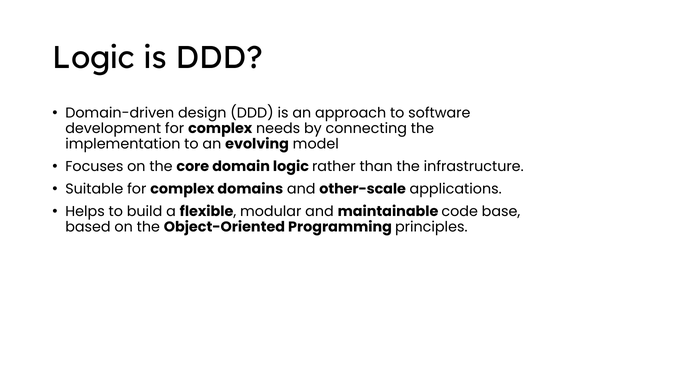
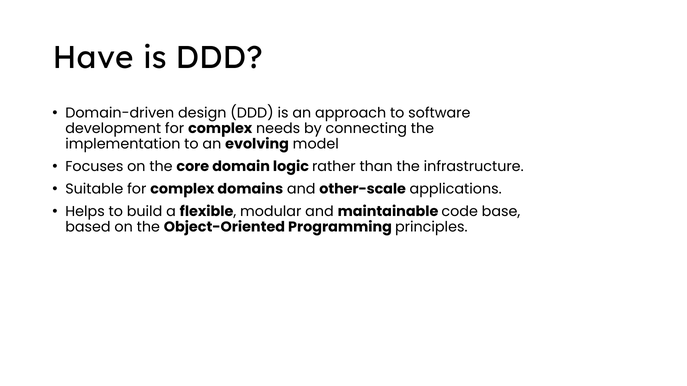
Logic: Logic -> Have (93, 58)
